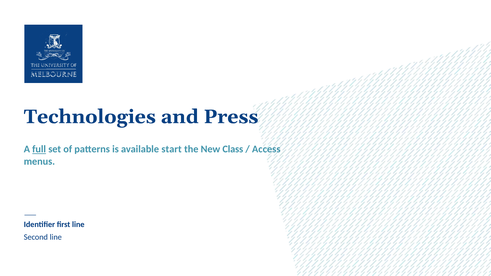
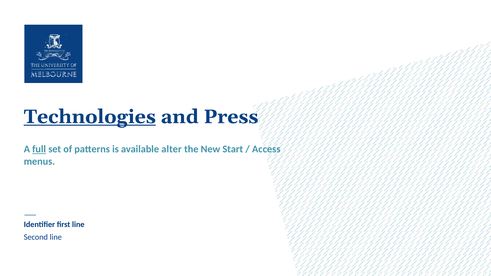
Technologies underline: none -> present (90, 117)
start: start -> alter (172, 149)
Class: Class -> Start (233, 149)
